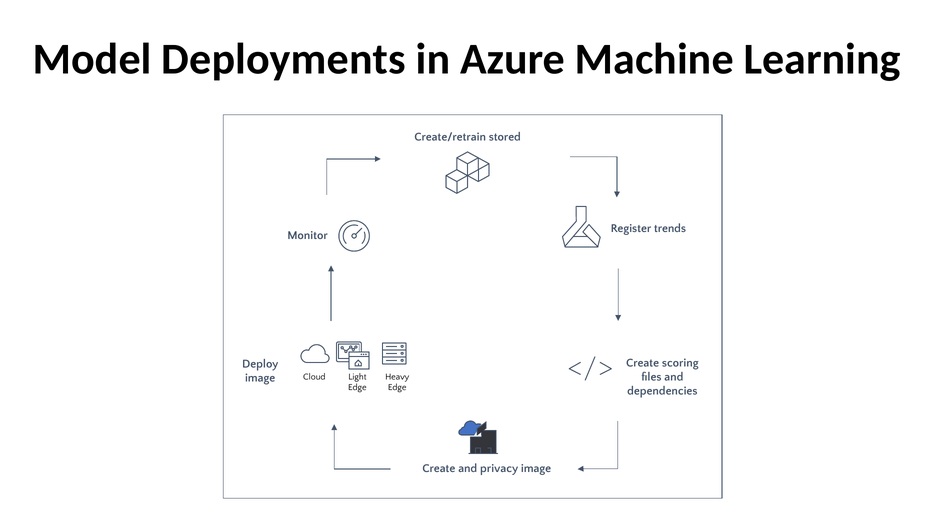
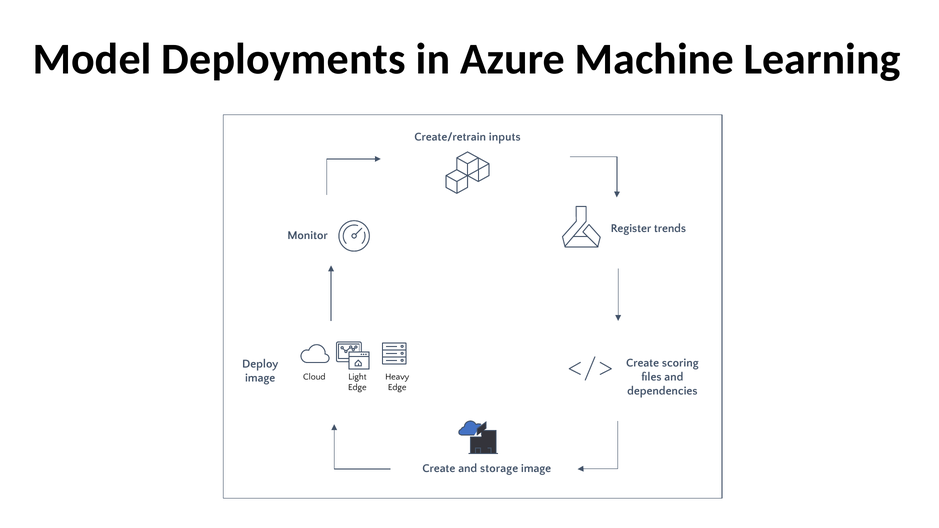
stored: stored -> inputs (505, 137)
privacy: privacy -> storage (499, 469)
